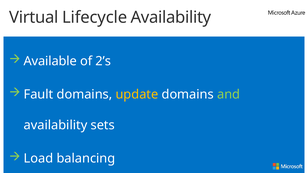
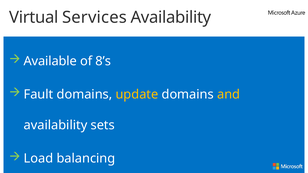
Lifecycle: Lifecycle -> Services (94, 17)
2’s: 2’s -> 8’s (103, 61)
and colour: light green -> yellow (229, 95)
